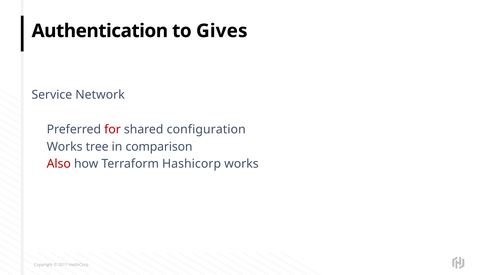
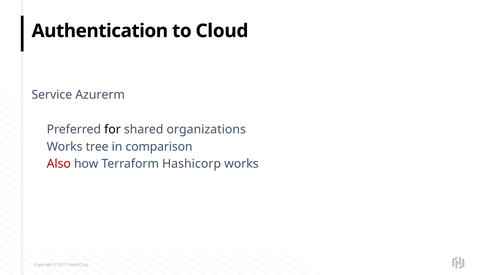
Gives: Gives -> Cloud (222, 31)
Network: Network -> Azurerm (100, 95)
for colour: red -> black (112, 129)
configuration: configuration -> organizations (206, 129)
